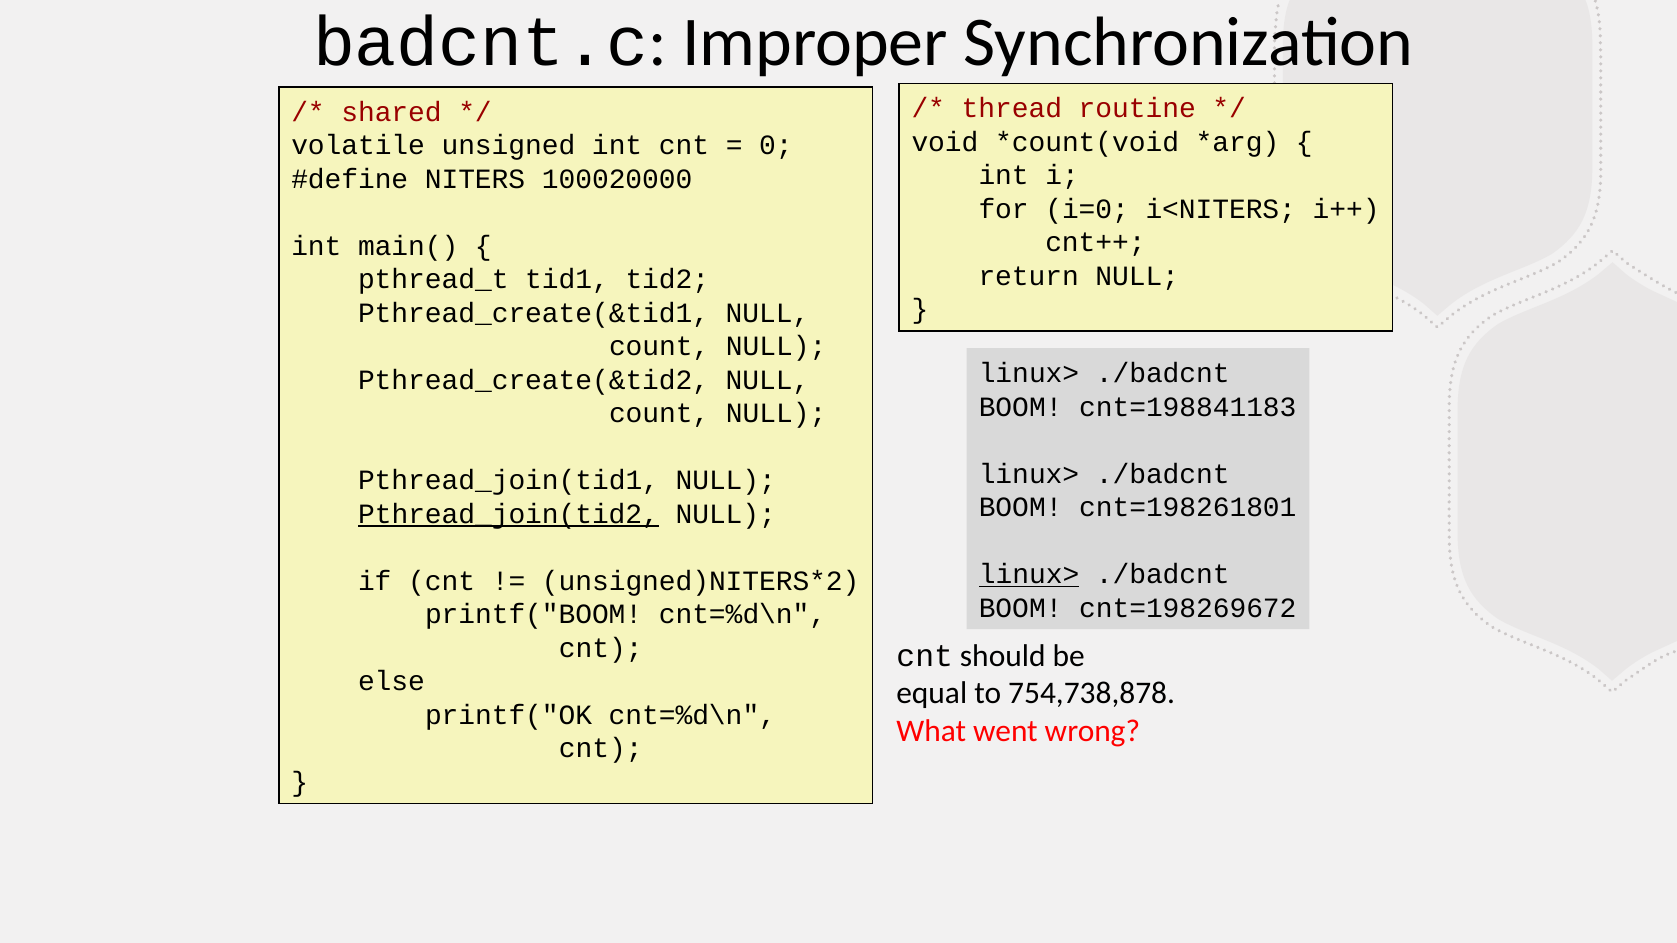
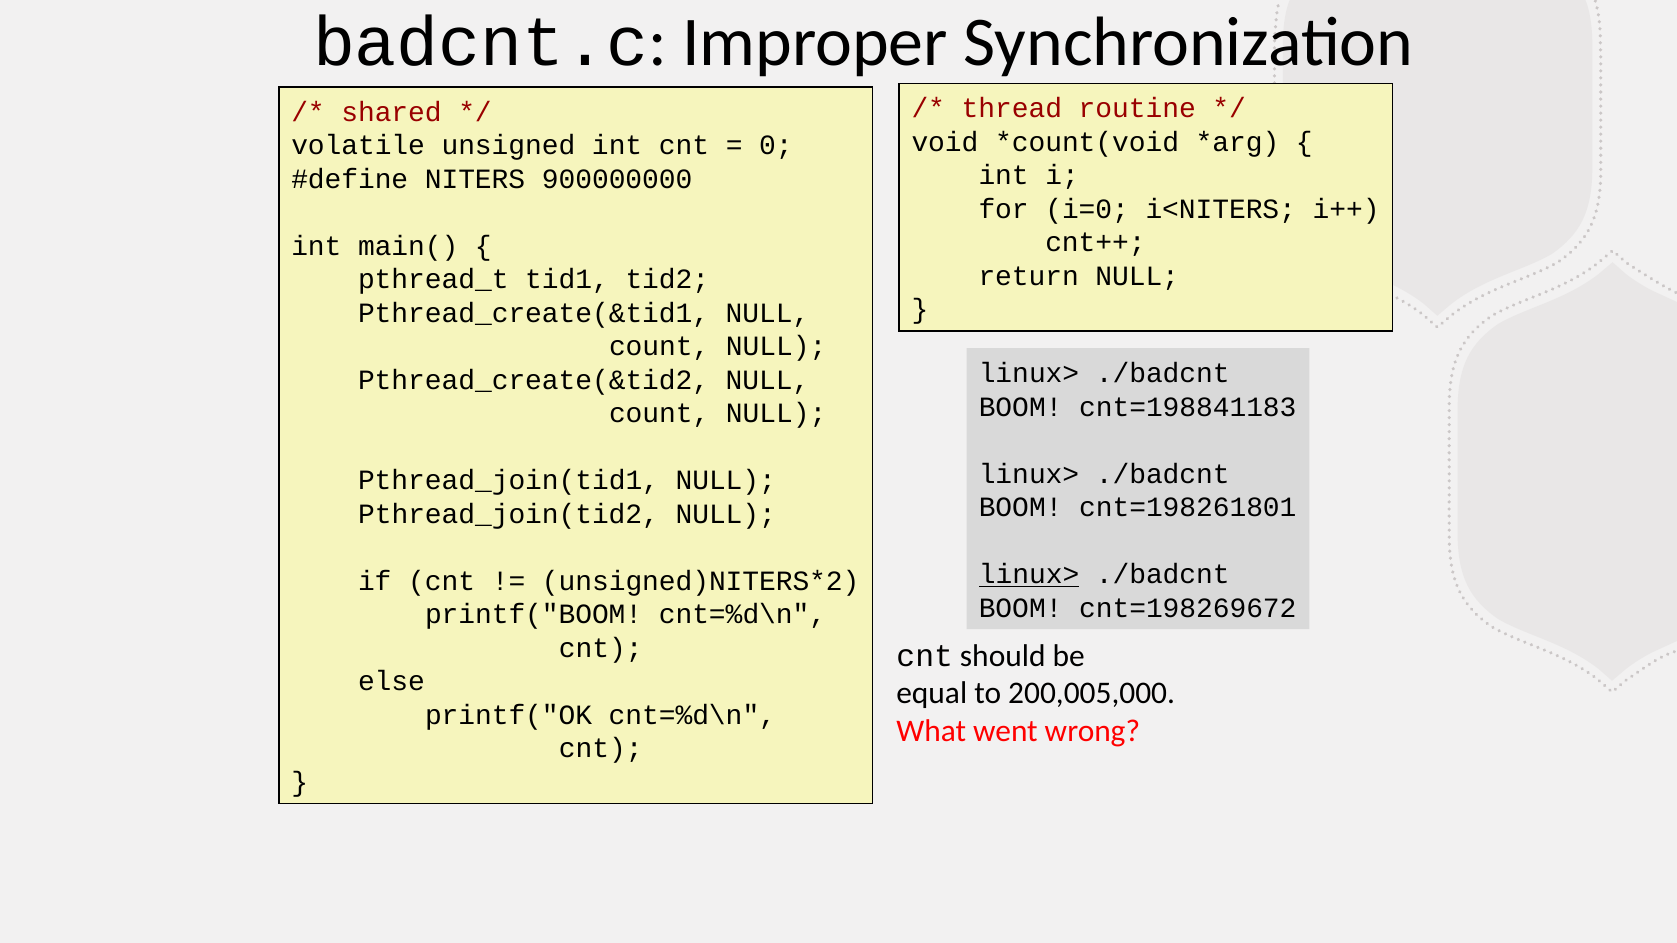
100020000: 100020000 -> 900000000 (617, 179)
Pthread_join(tid2 underline: present -> none (509, 514)
754,738,878: 754,738,878 -> 200,005,000 (1092, 694)
